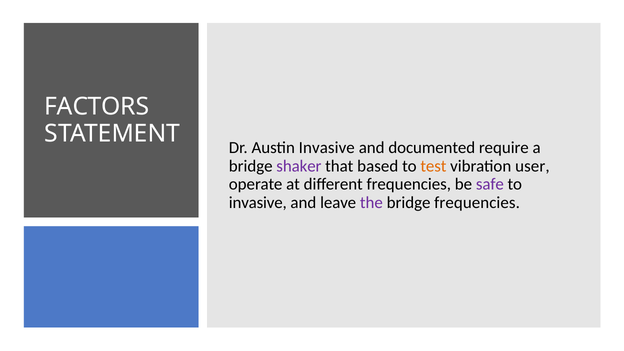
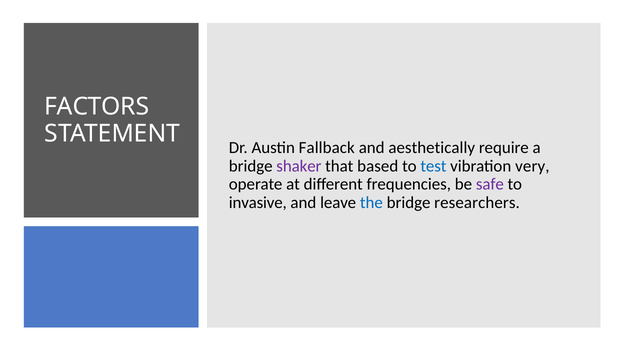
Austin Invasive: Invasive -> Fallback (327, 148)
documented: documented -> aesthetically (432, 148)
test colour: orange -> blue (433, 166)
user: user -> very (532, 166)
the colour: purple -> blue (371, 203)
bridge frequencies: frequencies -> researchers (477, 203)
